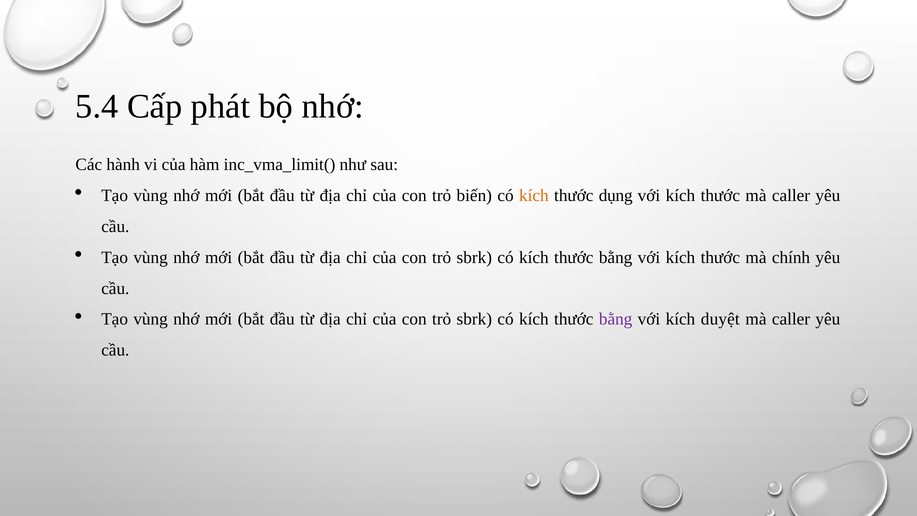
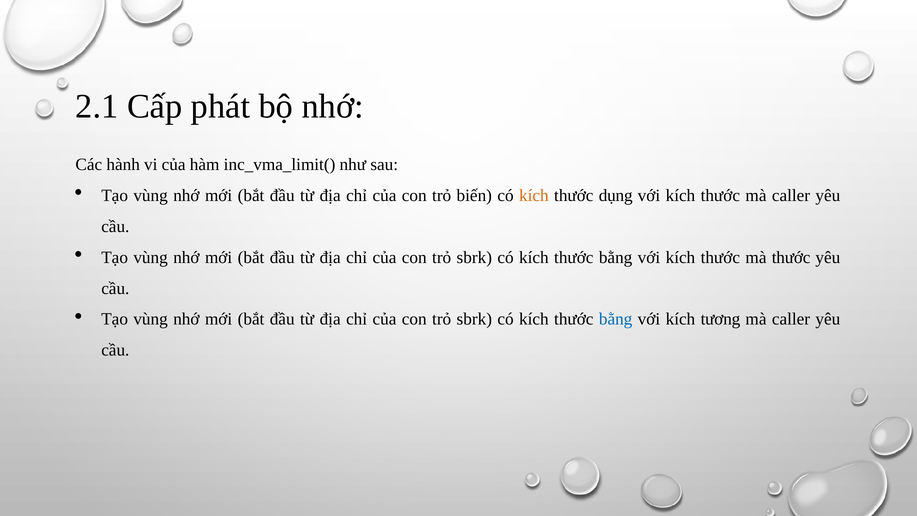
5.4: 5.4 -> 2.1 (97, 106)
mà chính: chính -> thước (791, 257)
bằng colour: purple -> blue (616, 319)
duyệt: duyệt -> tương (720, 319)
